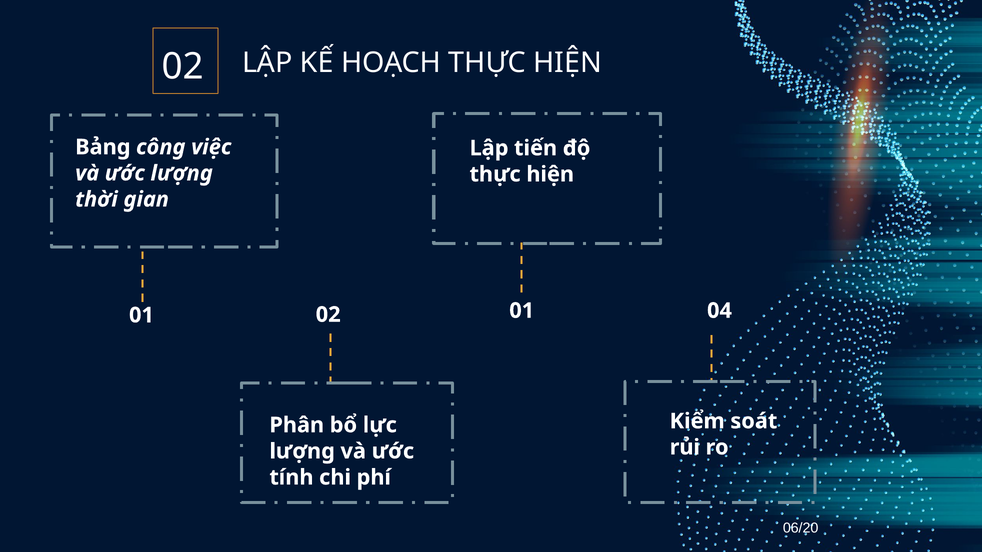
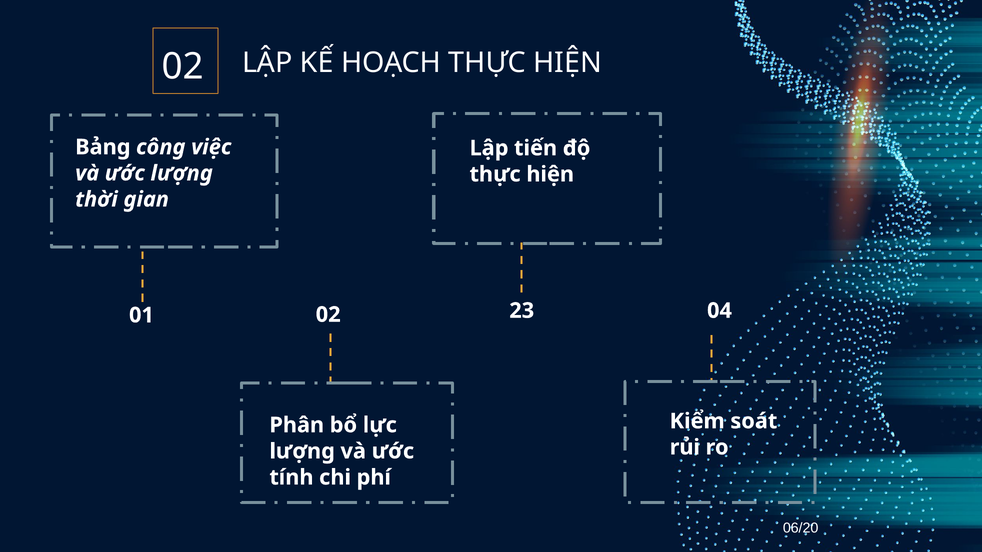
02 01: 01 -> 23 (522, 311)
